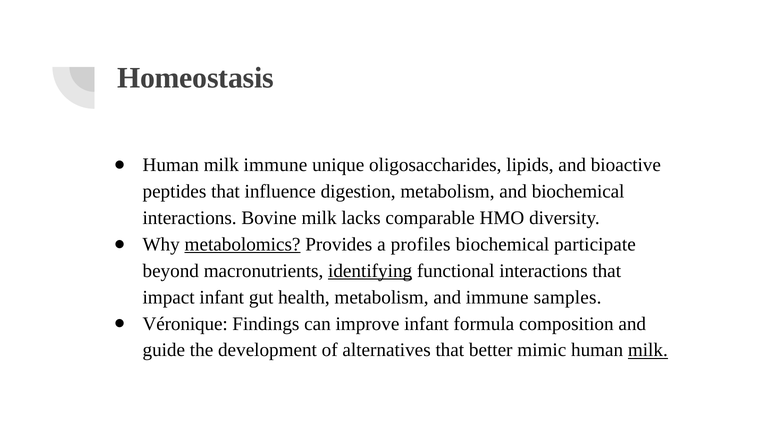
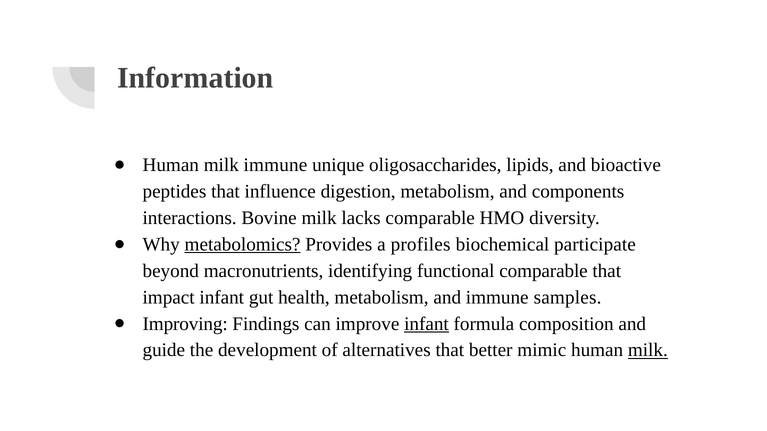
Homeostasis: Homeostasis -> Information (195, 78)
and biochemical: biochemical -> components (578, 192)
identifying underline: present -> none (370, 271)
functional interactions: interactions -> comparable (544, 271)
Véronique: Véronique -> Improving (185, 324)
infant underline: none -> present (426, 324)
